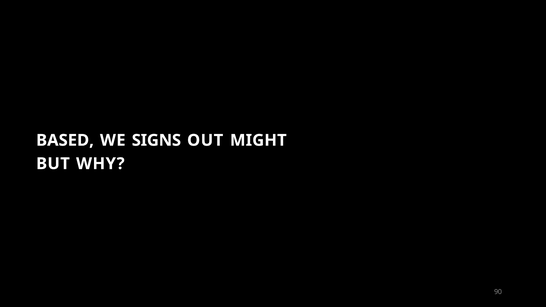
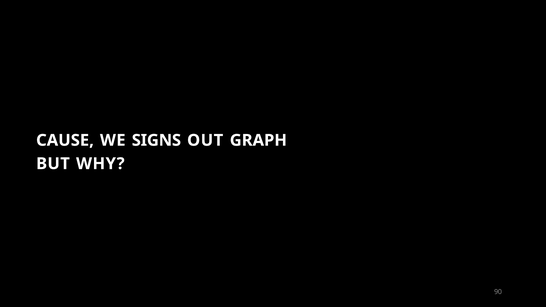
BASED: BASED -> CAUSE (65, 140)
MIGHT: MIGHT -> GRAPH (258, 140)
